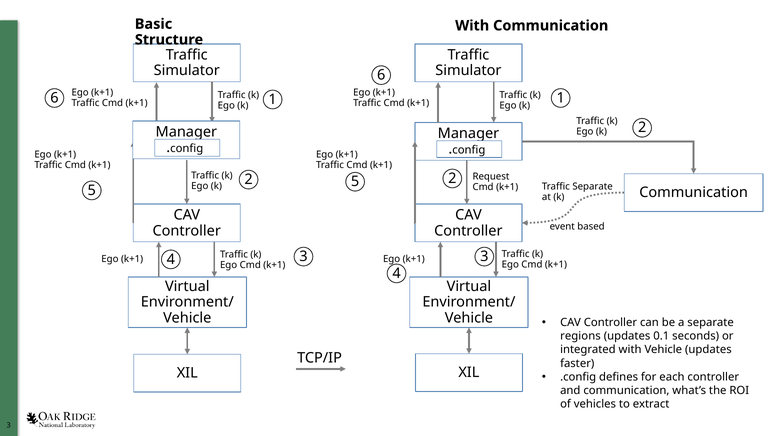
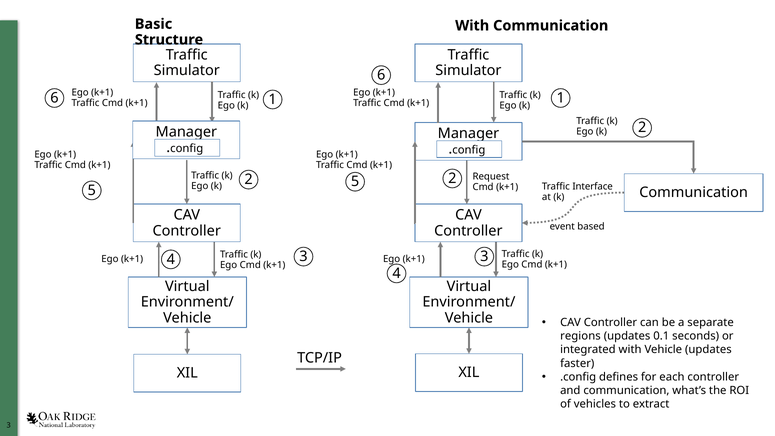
Traffic Separate: Separate -> Interface (593, 186)
